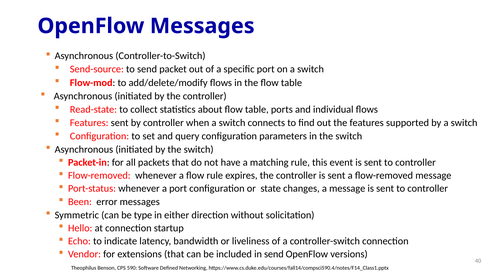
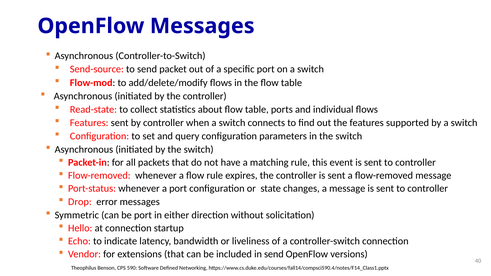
Been: Been -> Drop (80, 202)
be type: type -> port (143, 215)
